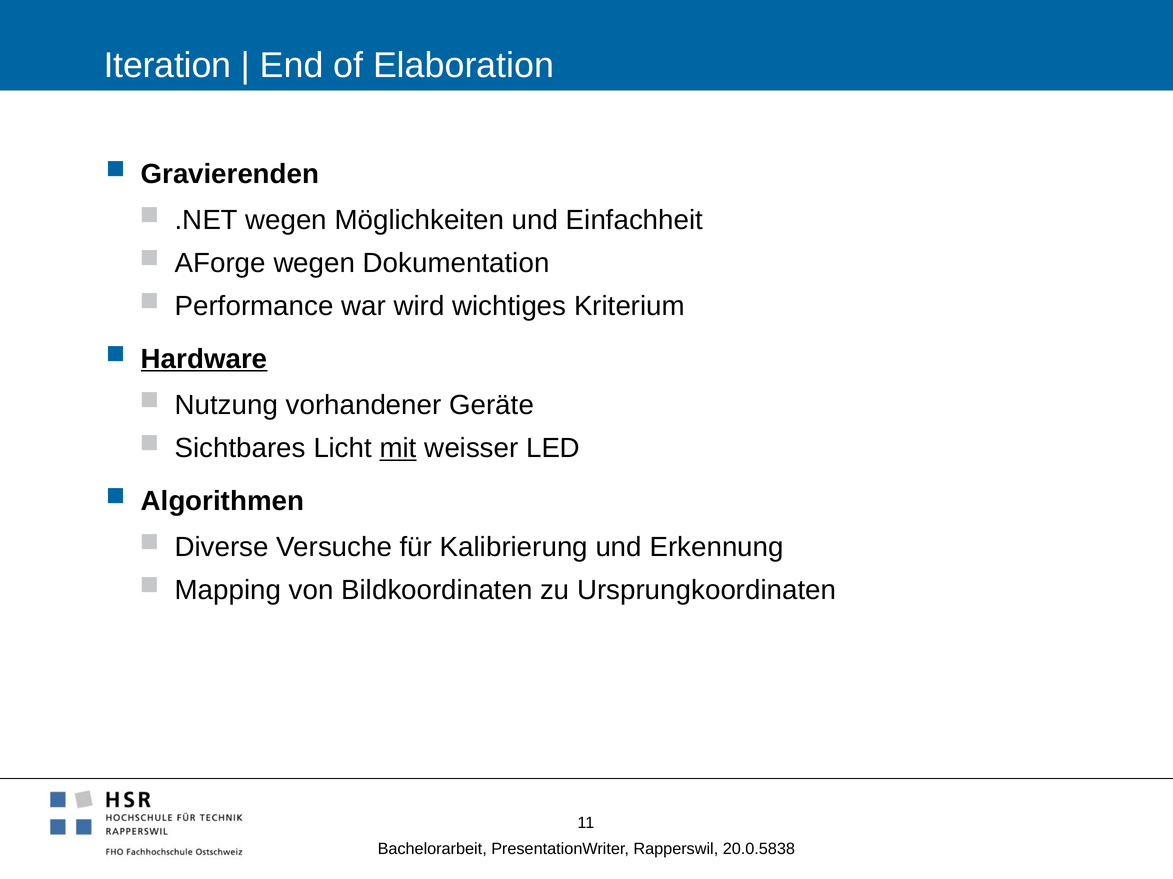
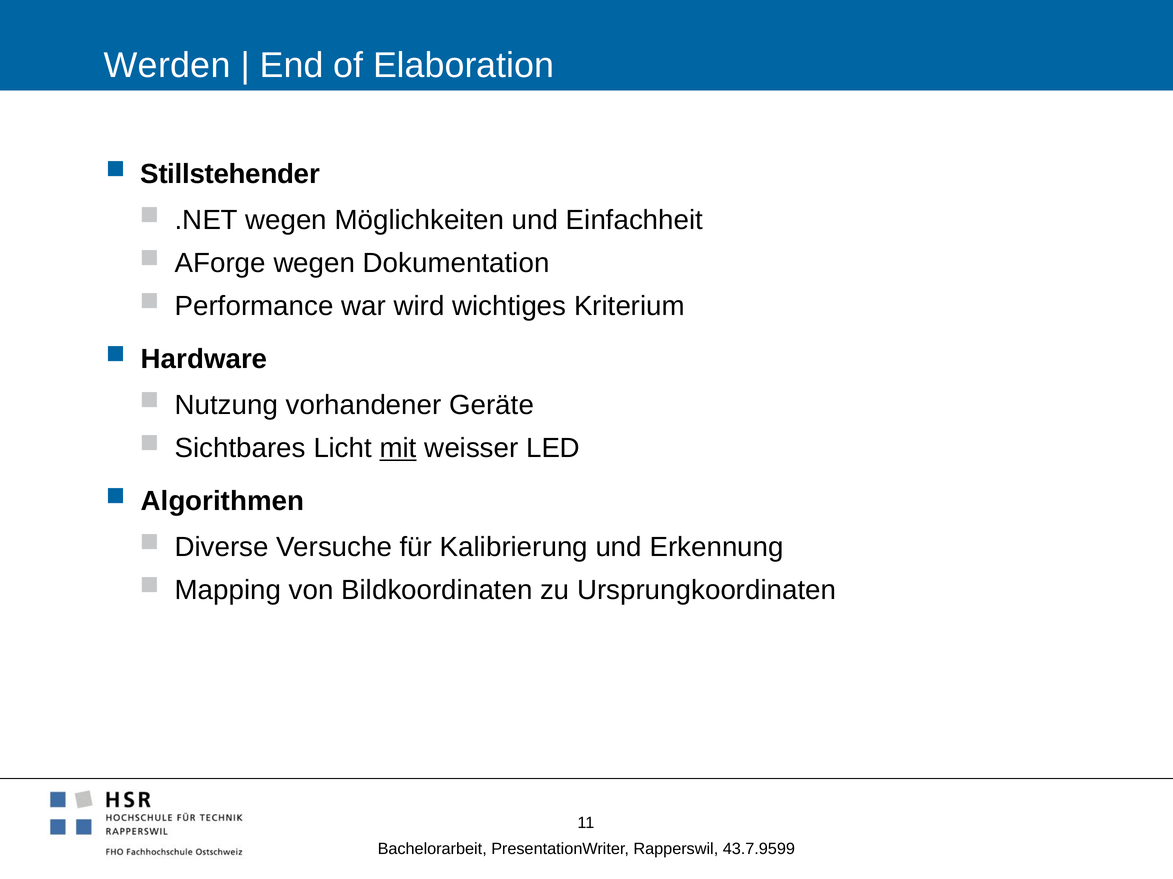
Iteration: Iteration -> Werden (167, 66)
Gravierenden: Gravierenden -> Stillstehender (230, 174)
Hardware underline: present -> none (204, 359)
20.0.5838: 20.0.5838 -> 43.7.9599 (759, 850)
